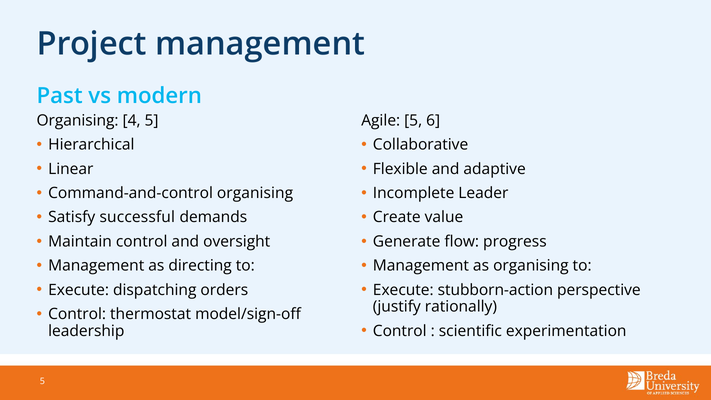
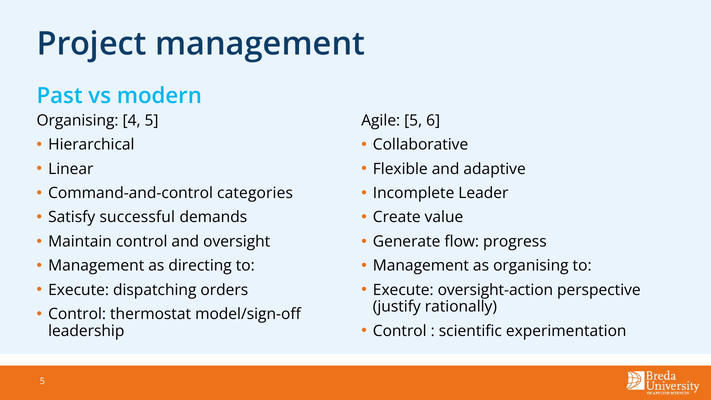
Command-and-control organising: organising -> categories (255, 193)
stubborn-action: stubborn-action -> oversight-action (495, 290)
